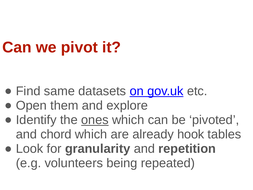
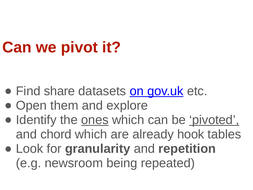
same: same -> share (59, 91)
pivoted underline: none -> present (214, 120)
volunteers: volunteers -> newsroom (74, 163)
